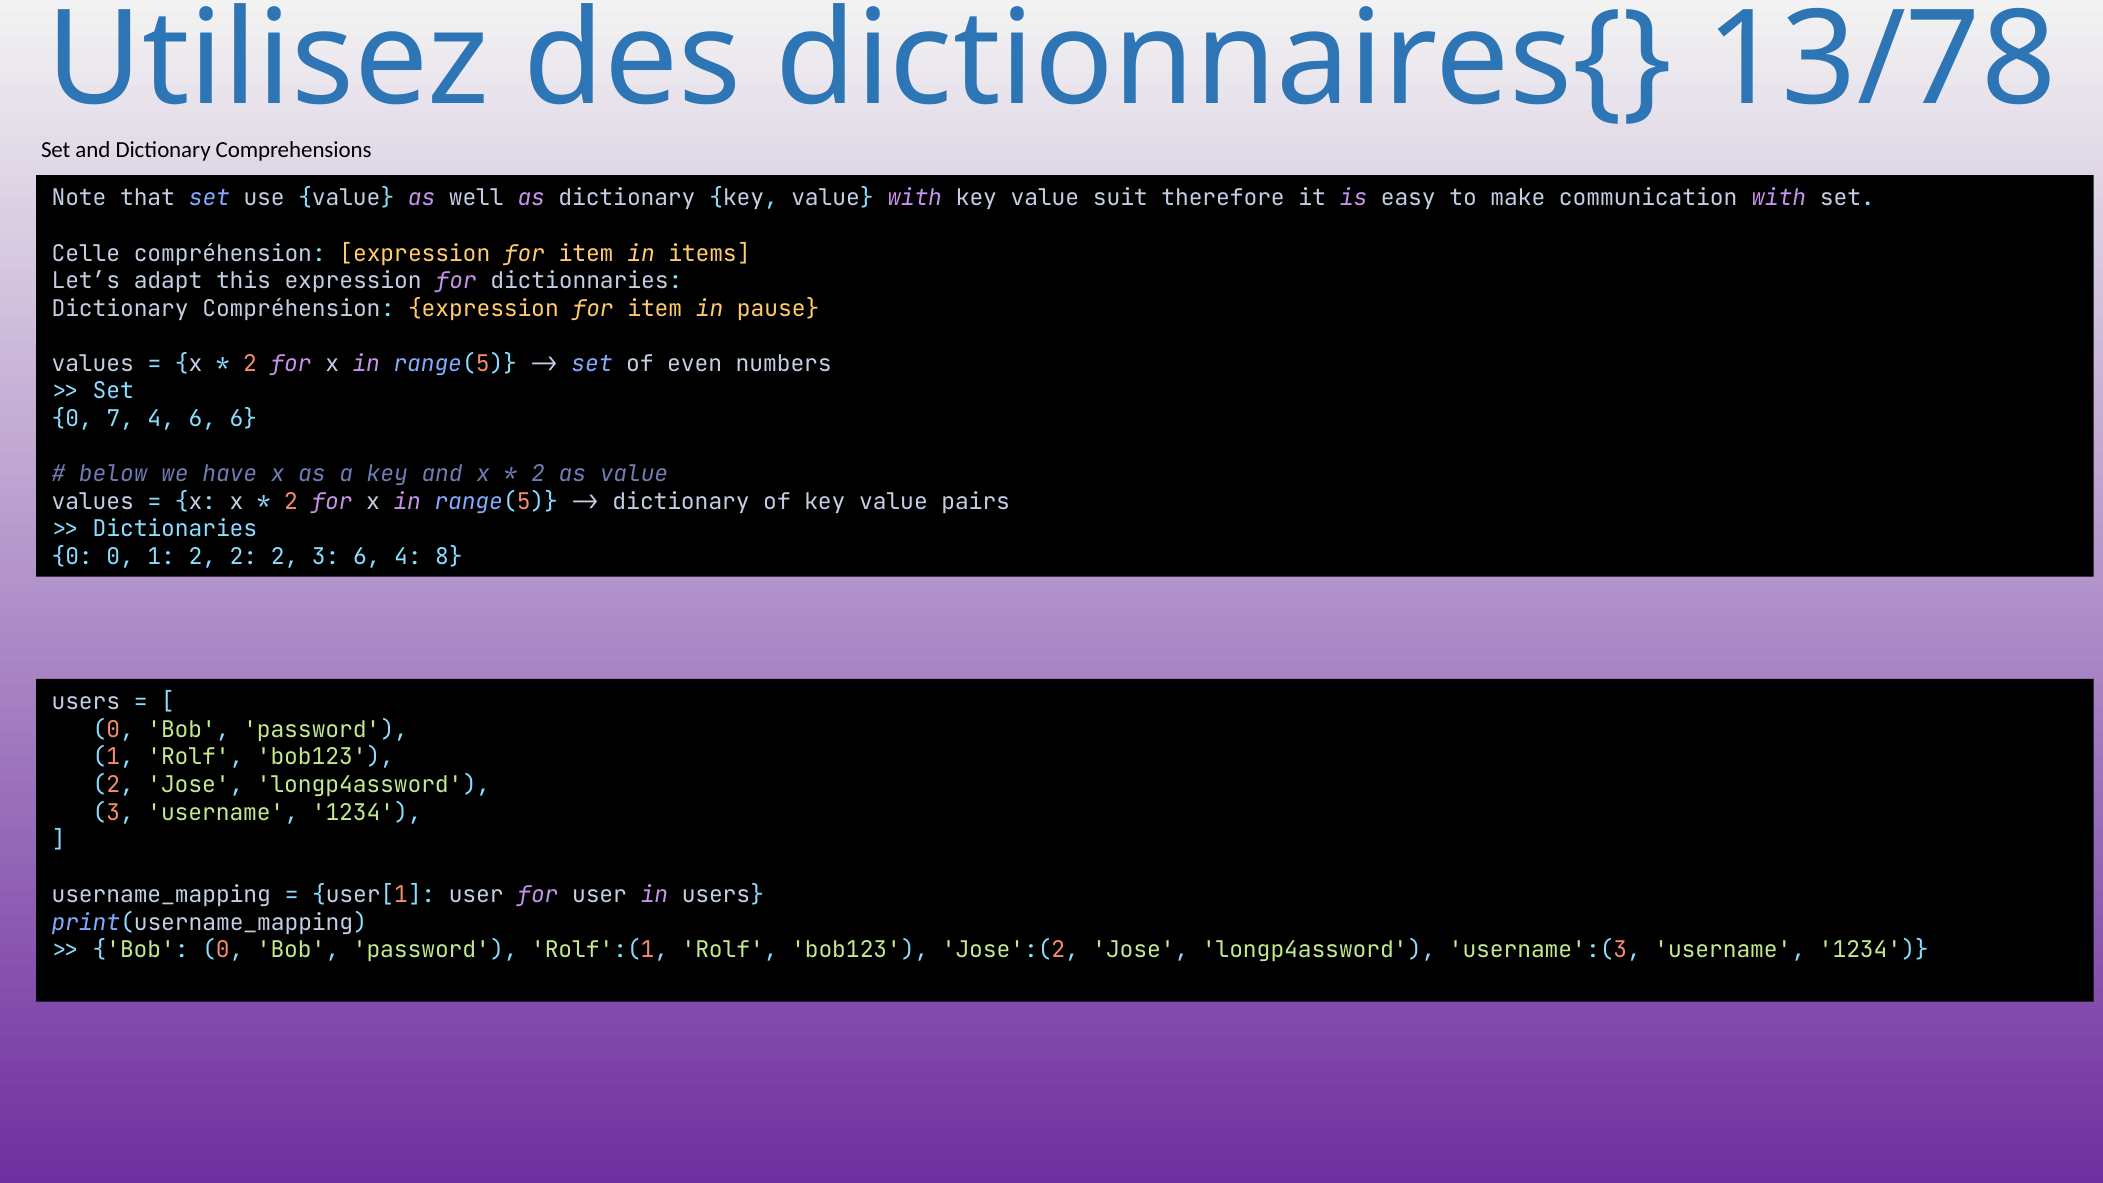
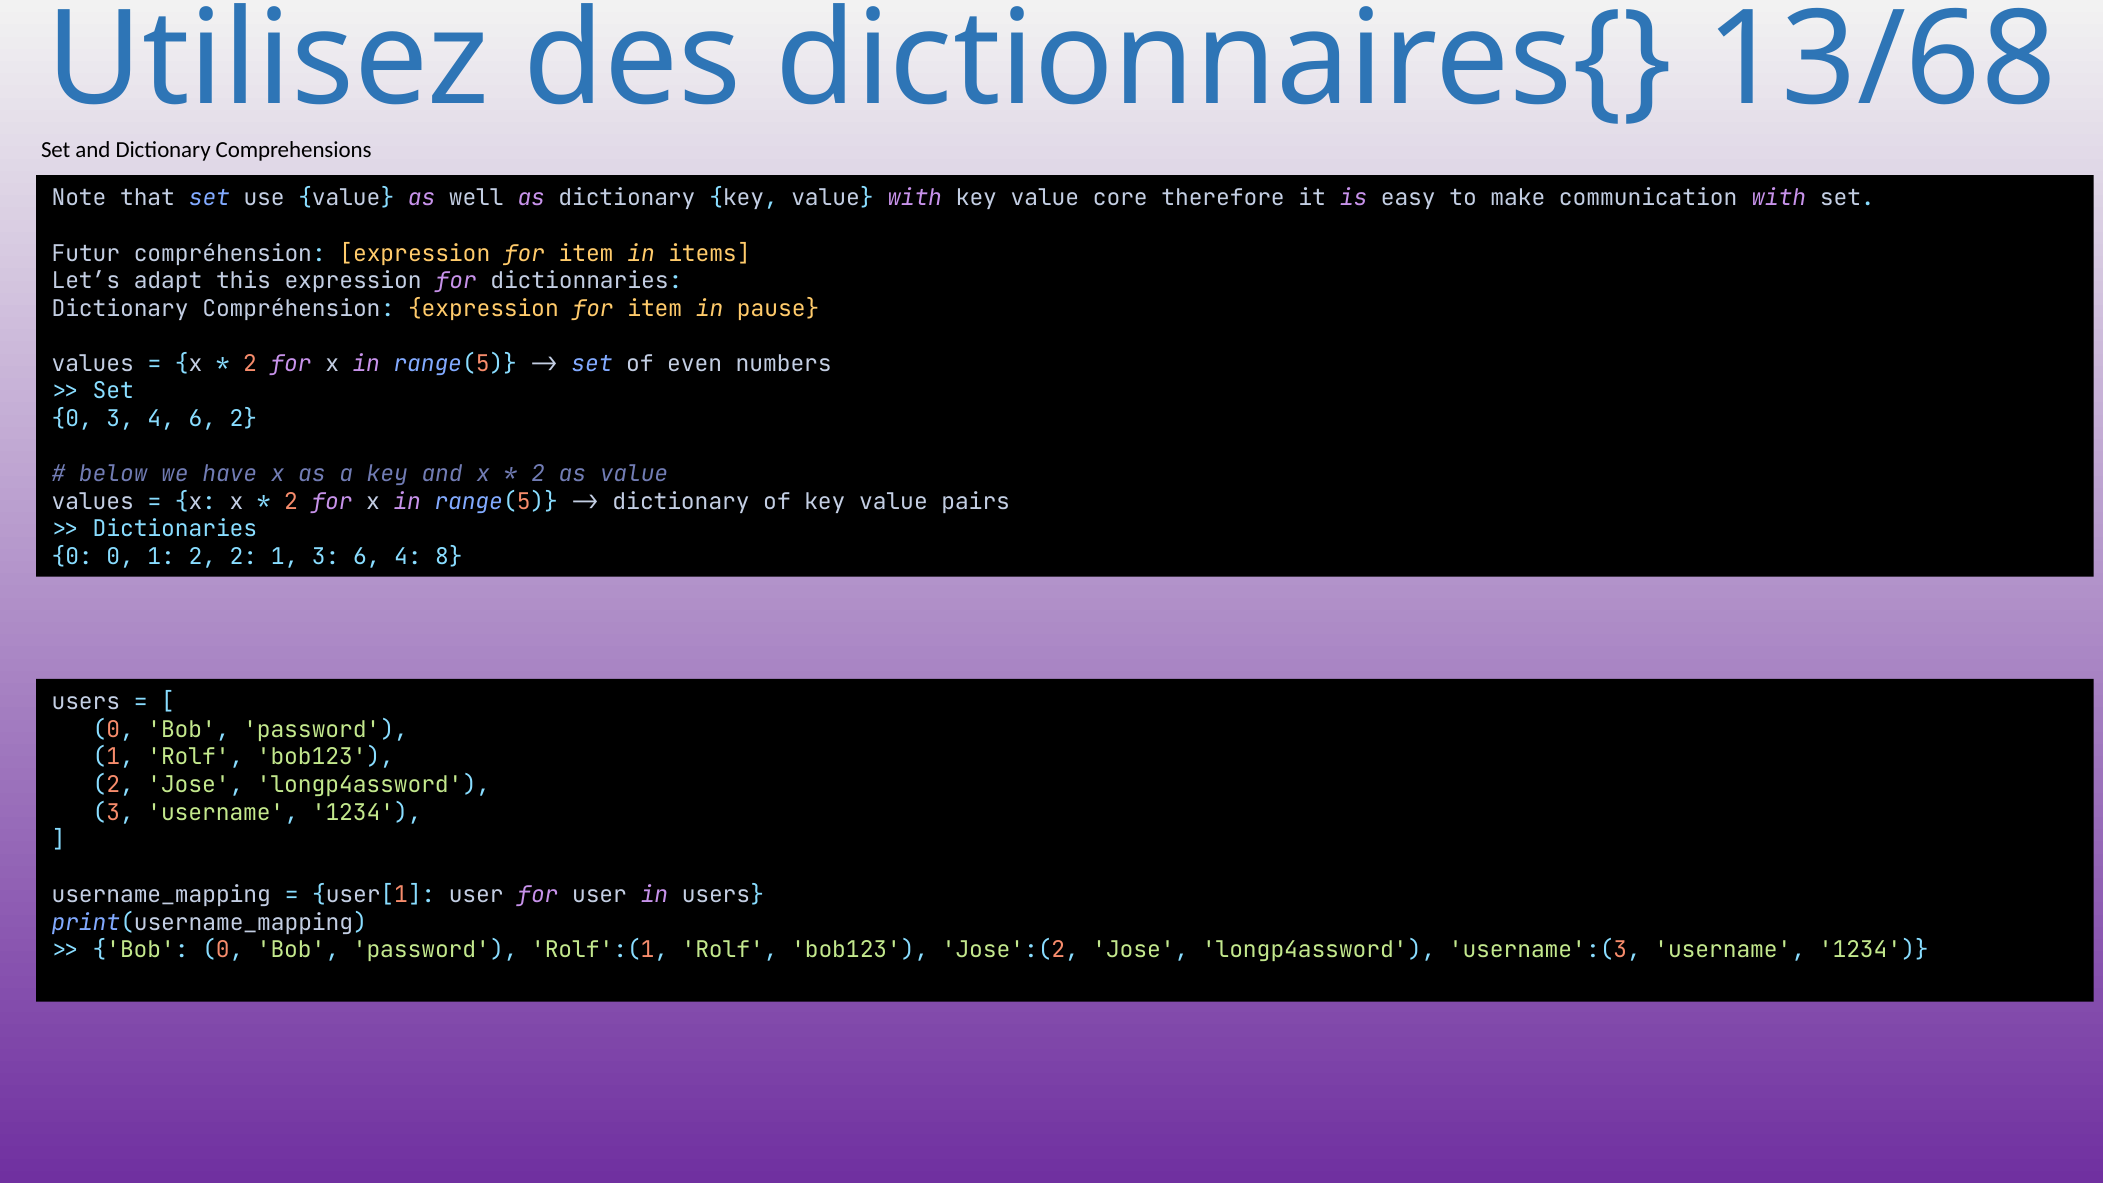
13/78: 13/78 -> 13/68 (1882, 60)
suit: suit -> core (1120, 198)
Celle: Celle -> Futur (86, 253)
0 7: 7 -> 3 (120, 419)
6 6: 6 -> 2 (243, 419)
2 2 2: 2 -> 1 (285, 557)
